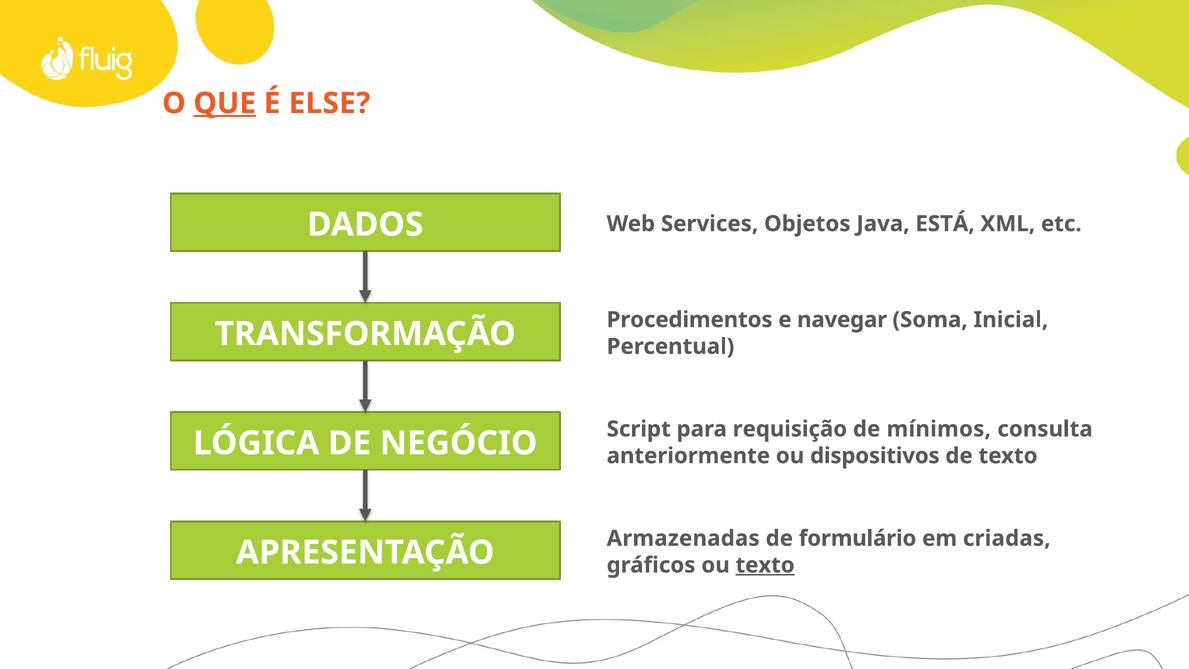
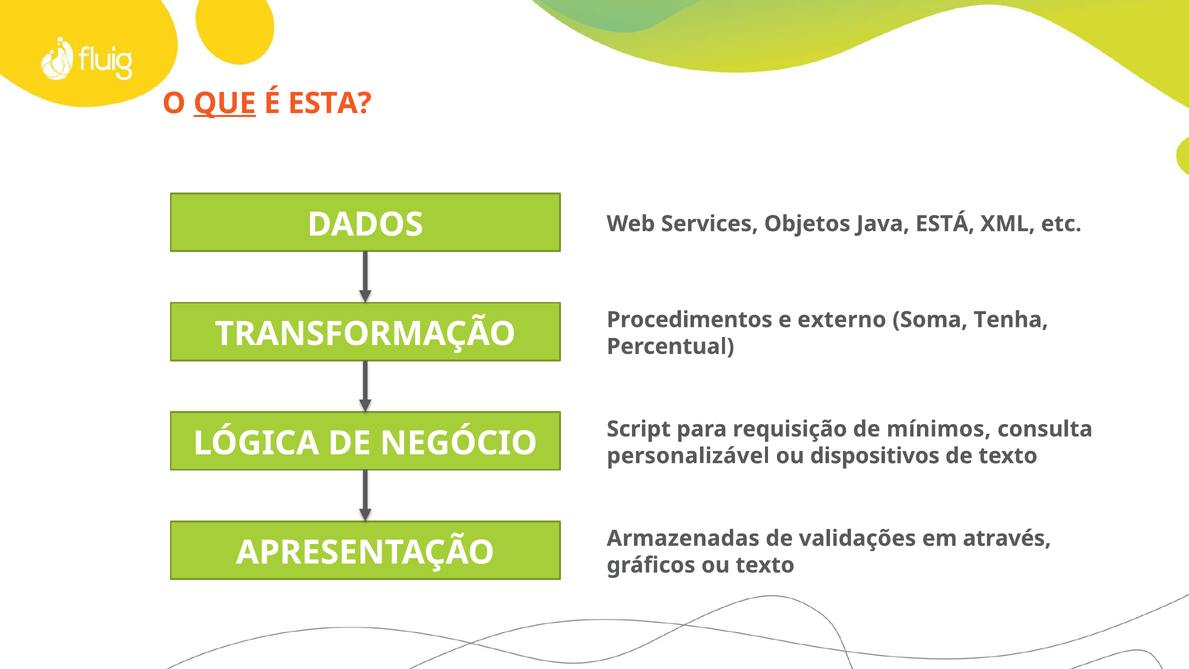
ELSE: ELSE -> ESTA (330, 103)
navegar: navegar -> externo (842, 320)
Inicial: Inicial -> Tenha (1011, 320)
anteriormente: anteriormente -> personalizável (688, 456)
formulário: formulário -> validações (857, 538)
criadas: criadas -> através (1007, 538)
texto underline: present -> none (765, 565)
